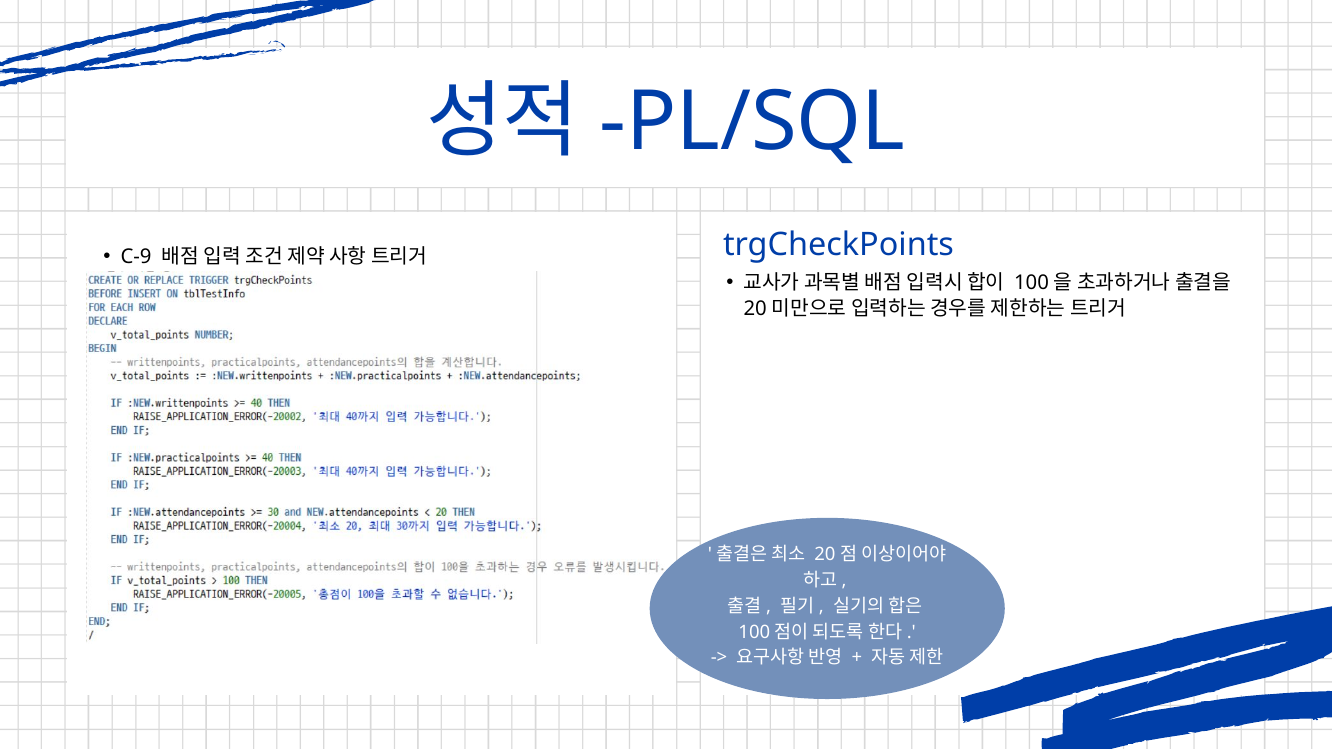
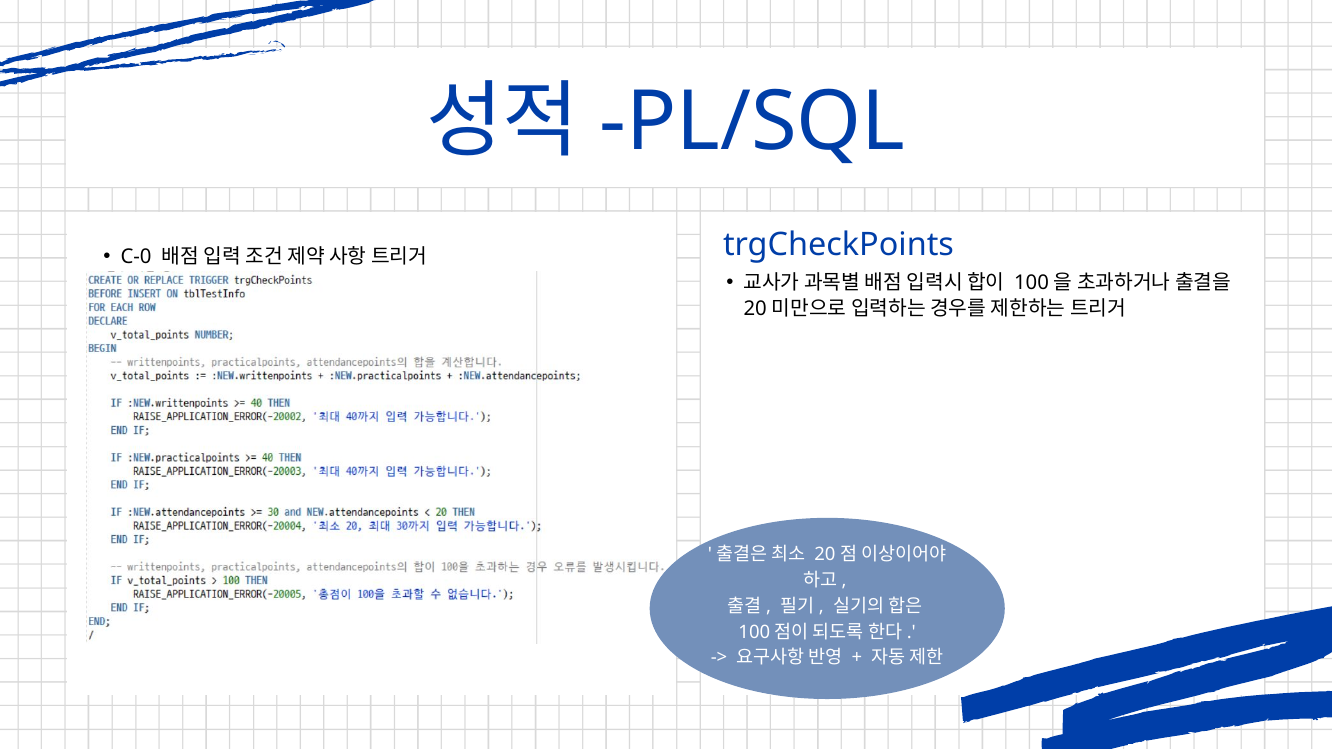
C-9: C-9 -> C-0 (136, 257)
